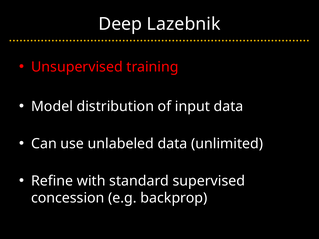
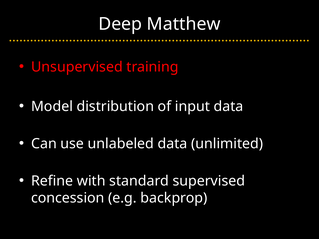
Lazebnik: Lazebnik -> Matthew (184, 24)
